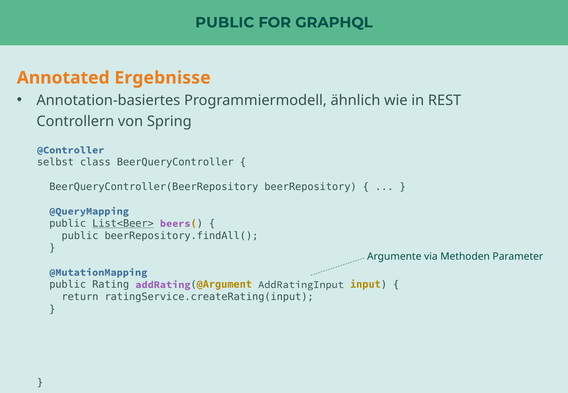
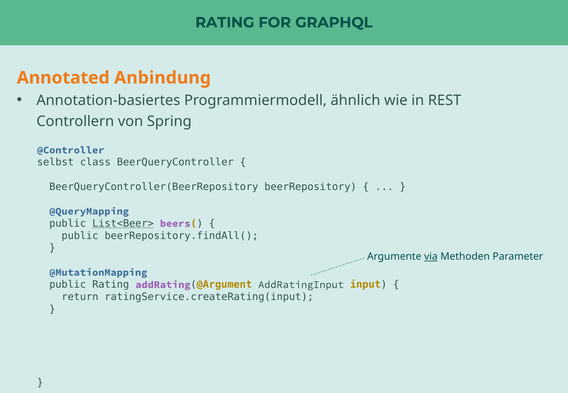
PUBLIC: PUBLIC -> RATING (225, 23)
Ergebnisse: Ergebnisse -> Anbindung (163, 78)
via underline: none -> present (431, 257)
